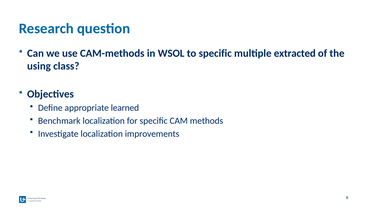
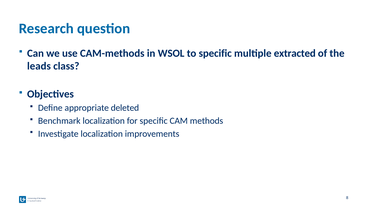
using: using -> leads (39, 66)
learned: learned -> deleted (125, 108)
